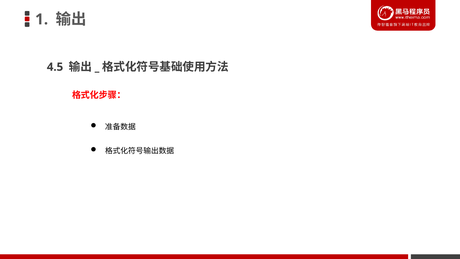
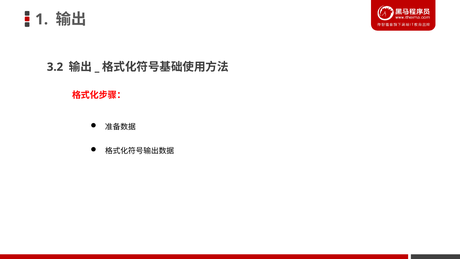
4.5: 4.5 -> 3.2 (55, 67)
